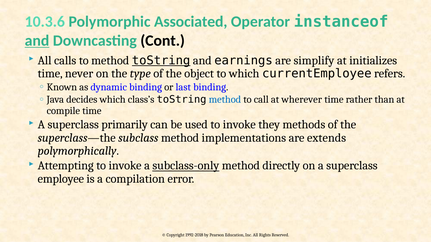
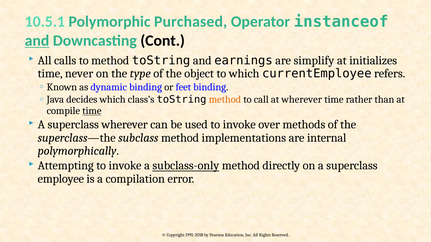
10.3.6: 10.3.6 -> 10.5.1 (45, 22)
Associated: Associated -> Purchased (191, 22)
toString underline: present -> none (161, 60)
last: last -> feet (183, 87)
method colour: blue -> orange (225, 100)
time underline: none -> present (92, 111)
superclass primarily: primarily -> wherever (125, 125)
they: they -> over (269, 125)
extends: extends -> internal (327, 138)
